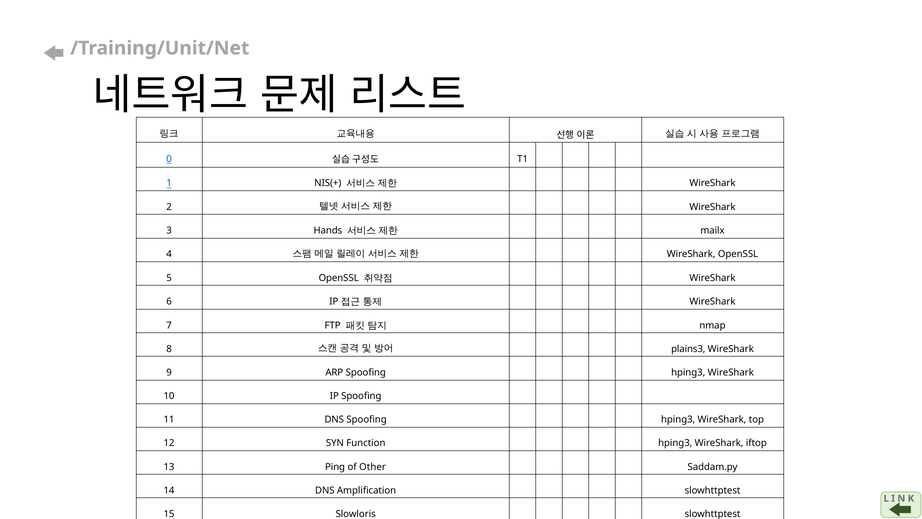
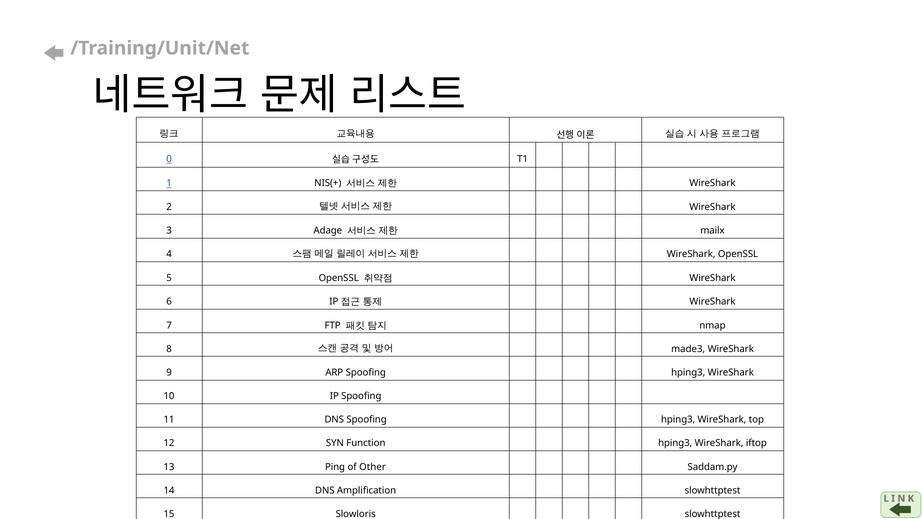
Hands: Hands -> Adage (328, 230)
plains3: plains3 -> made3 (688, 349)
